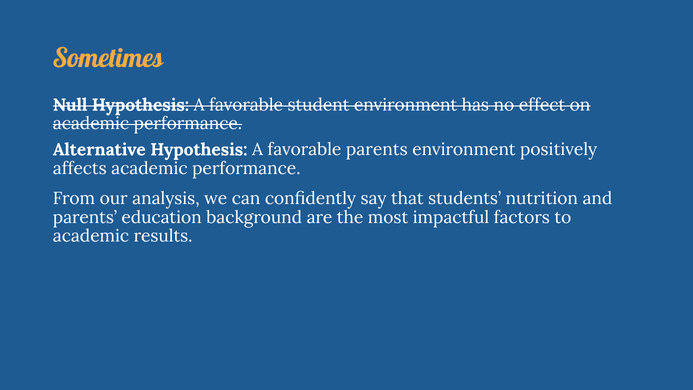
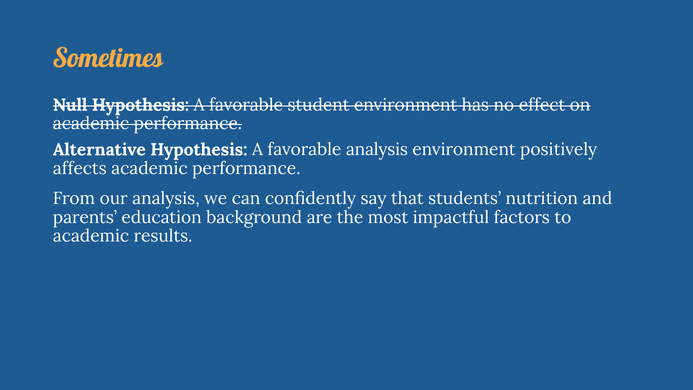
favorable parents: parents -> analysis (377, 150)
